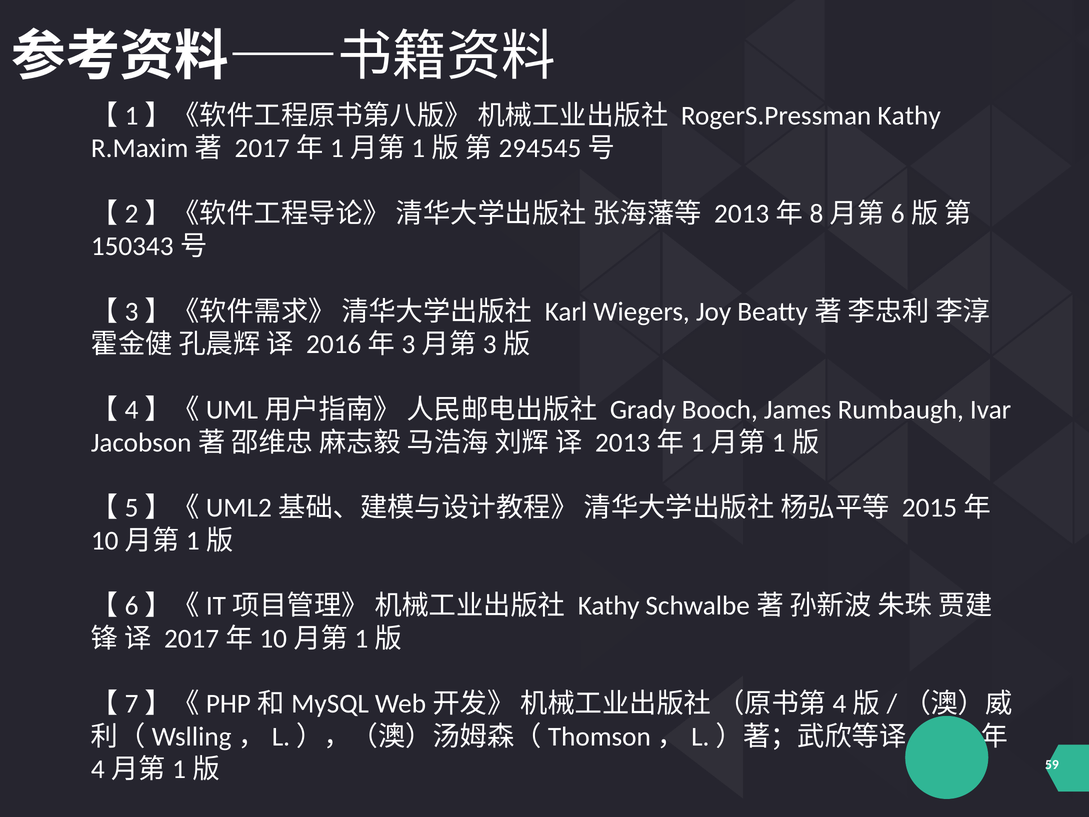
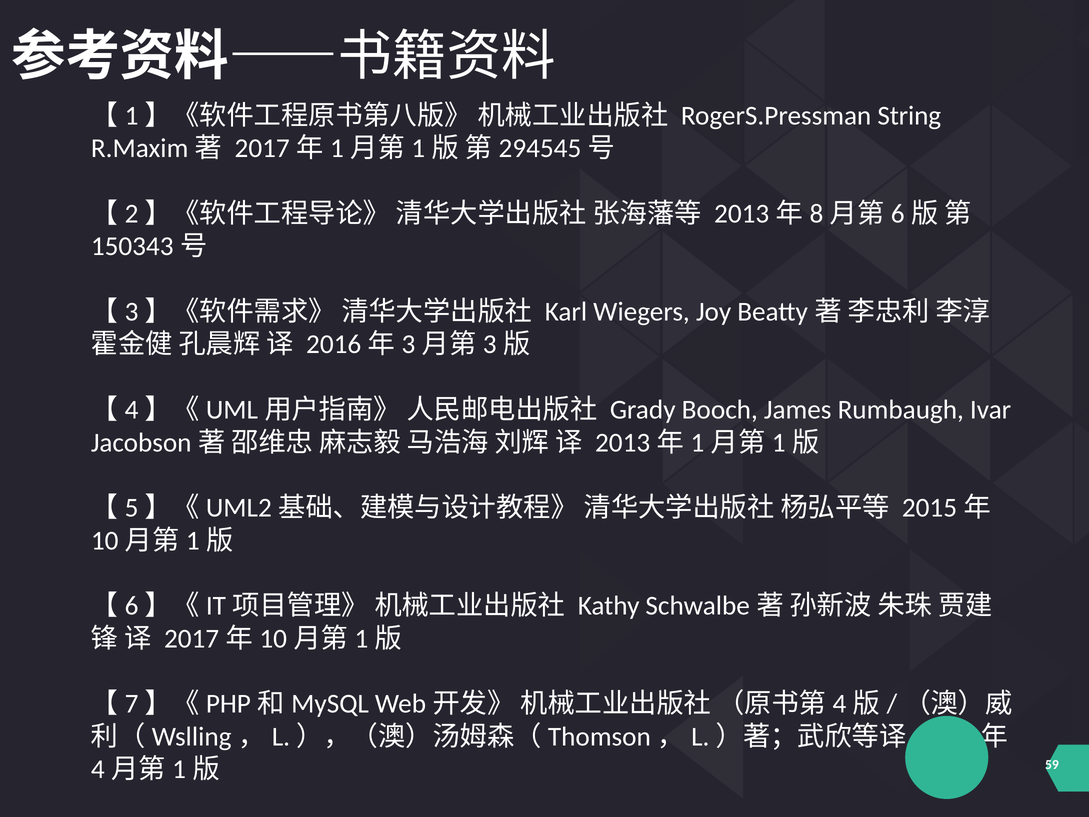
RogerS.Pressman Kathy: Kathy -> String (909, 116)
